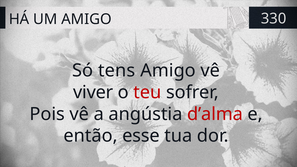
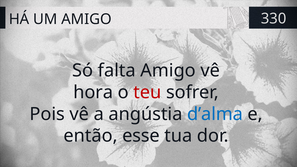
tens: tens -> falta (117, 71)
viver: viver -> hora (93, 92)
d’alma colour: red -> blue (215, 114)
